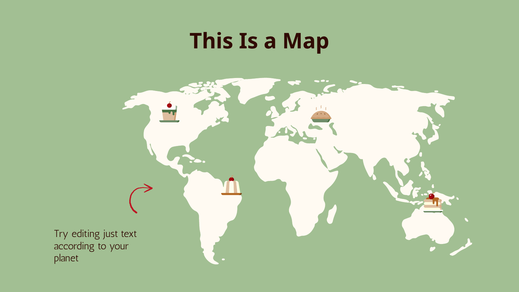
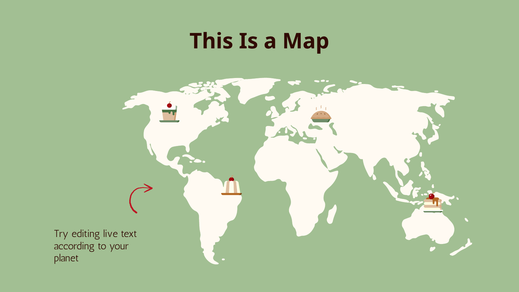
just: just -> live (111, 234)
